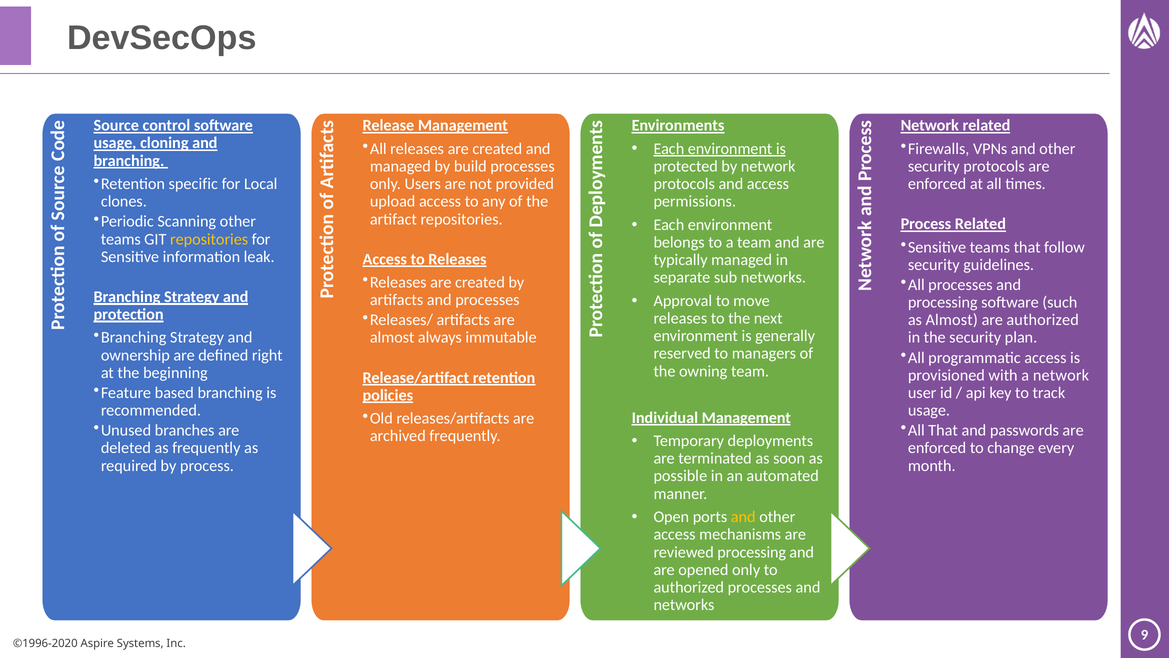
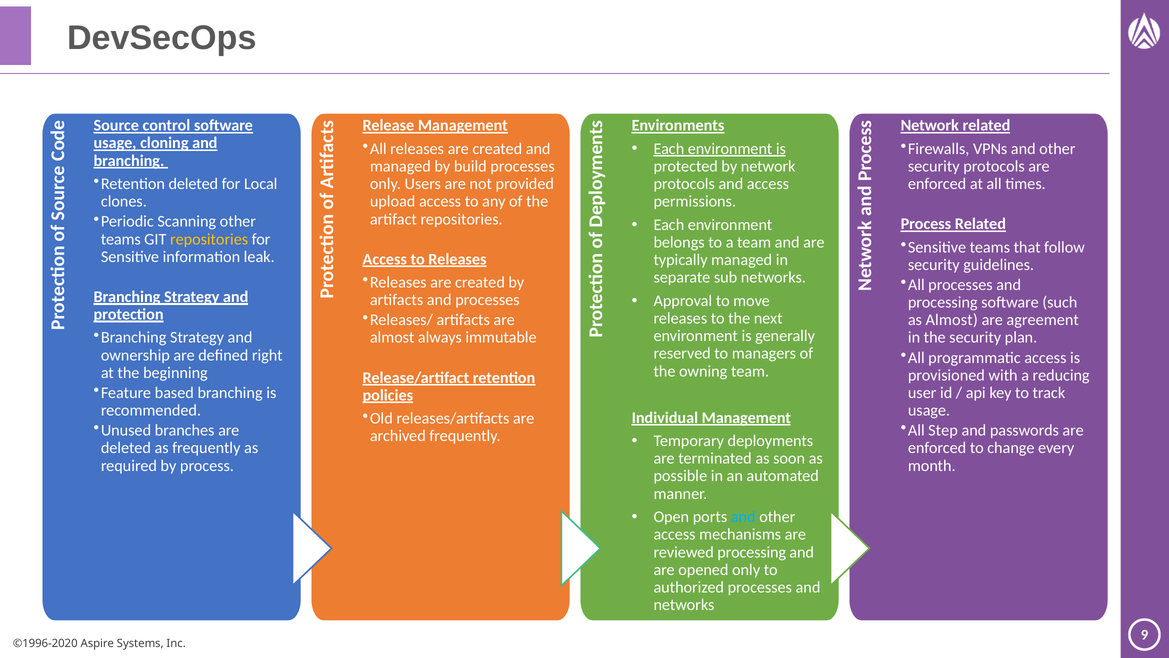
Retention specific: specific -> deleted (193, 184)
are authorized: authorized -> agreement (1043, 320)
a network: network -> reducing (1061, 375)
All That: That -> Step (943, 430)
and colour: yellow -> light blue (743, 517)
